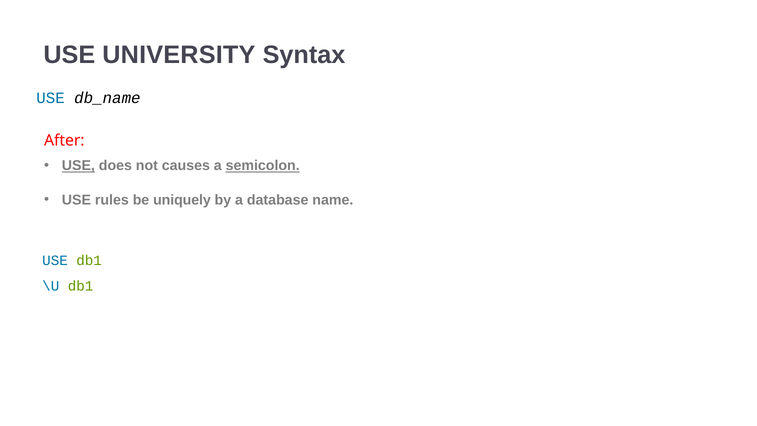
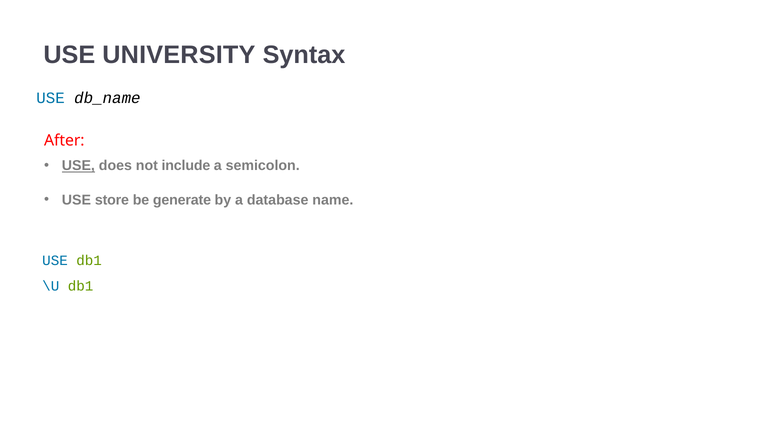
causes: causes -> include (186, 166)
semicolon underline: present -> none (263, 166)
rules: rules -> store (112, 200)
uniquely: uniquely -> generate (182, 200)
